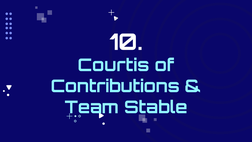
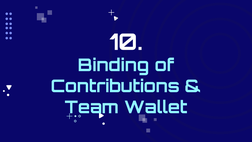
Courtis: Courtis -> Binding (113, 65)
Stable: Stable -> Wallet (156, 107)
